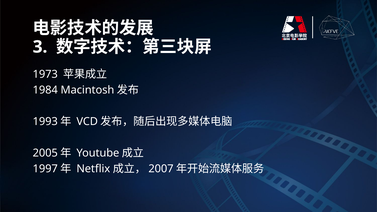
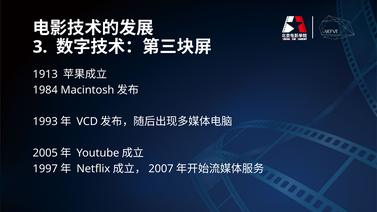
1973: 1973 -> 1913 (45, 74)
